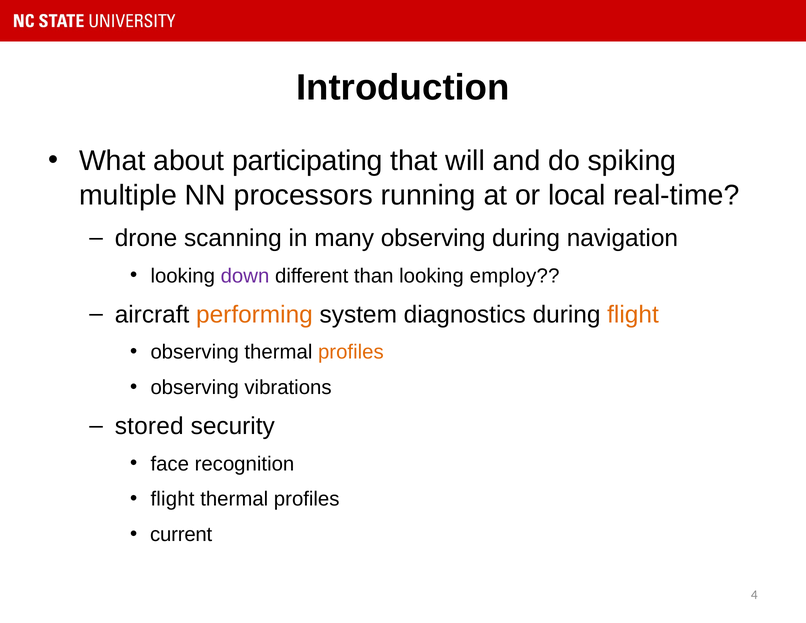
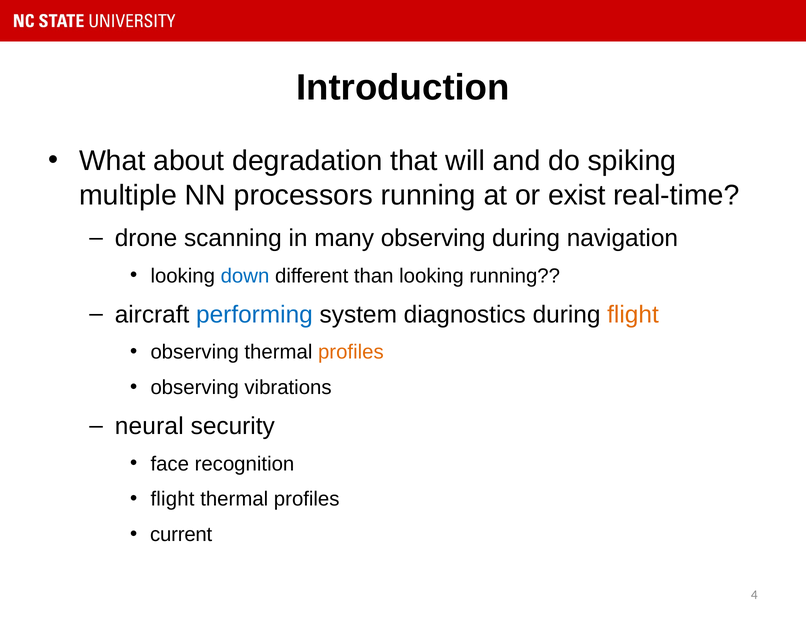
participating: participating -> degradation (307, 161)
local: local -> exist (577, 195)
down colour: purple -> blue (245, 276)
looking employ: employ -> running (515, 276)
performing colour: orange -> blue (254, 315)
stored: stored -> neural (149, 426)
